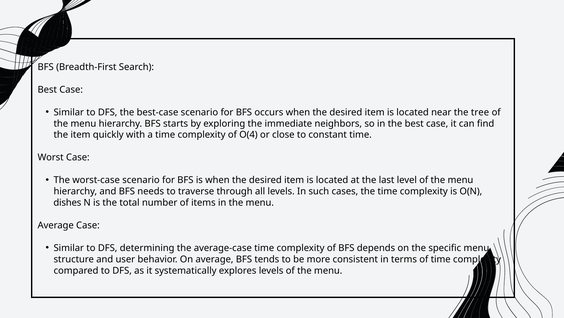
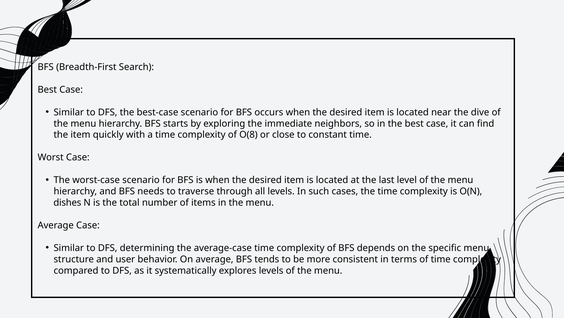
tree: tree -> dive (480, 112)
O(4: O(4 -> O(8 (248, 135)
